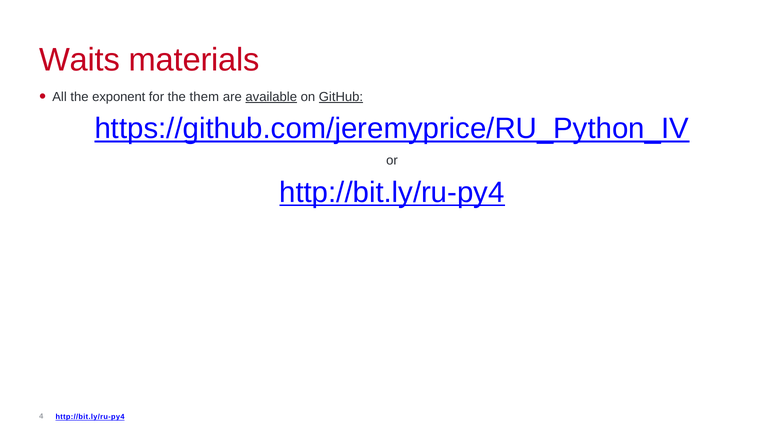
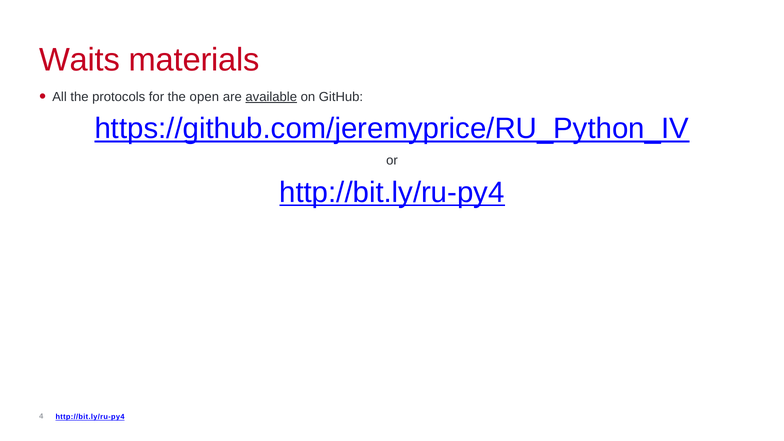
exponent: exponent -> protocols (119, 97)
them: them -> open (204, 97)
GitHub underline: present -> none (341, 97)
